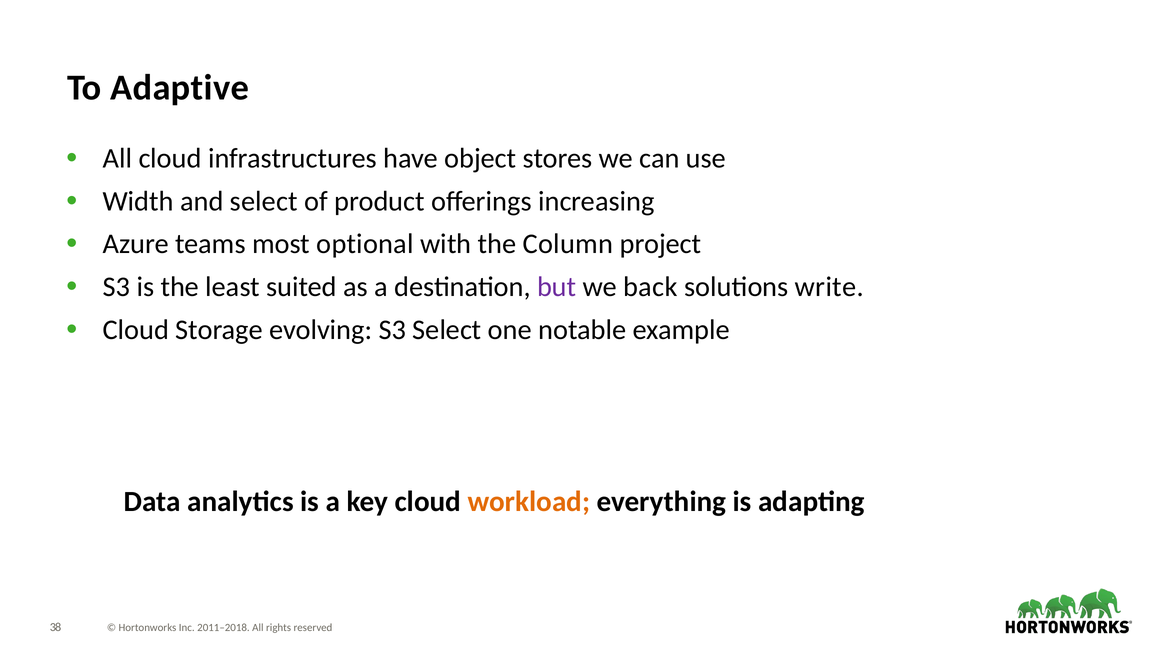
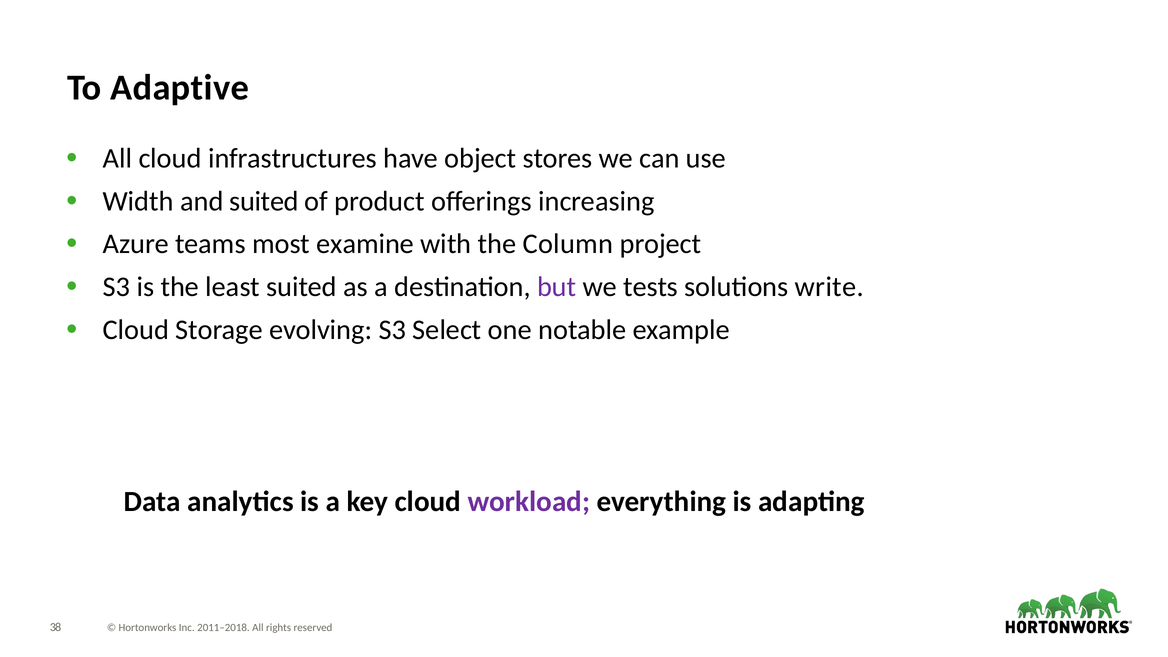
and select: select -> suited (264, 201)
optional: optional -> examine (365, 244)
back: back -> tests (651, 287)
workload colour: orange -> purple (529, 501)
